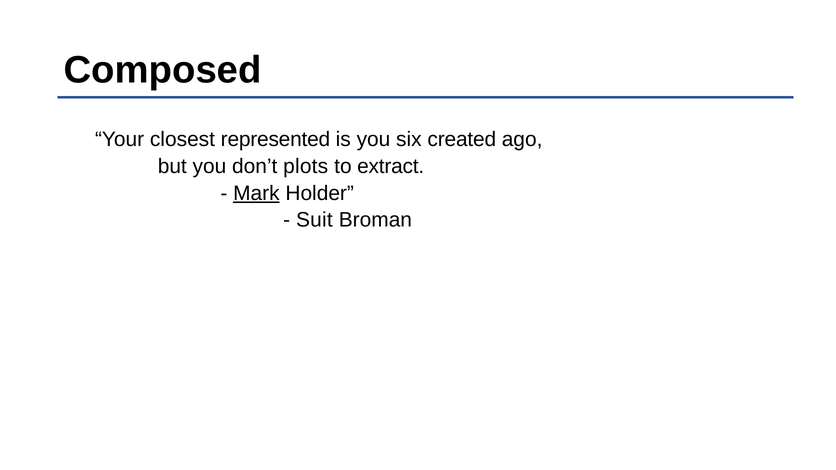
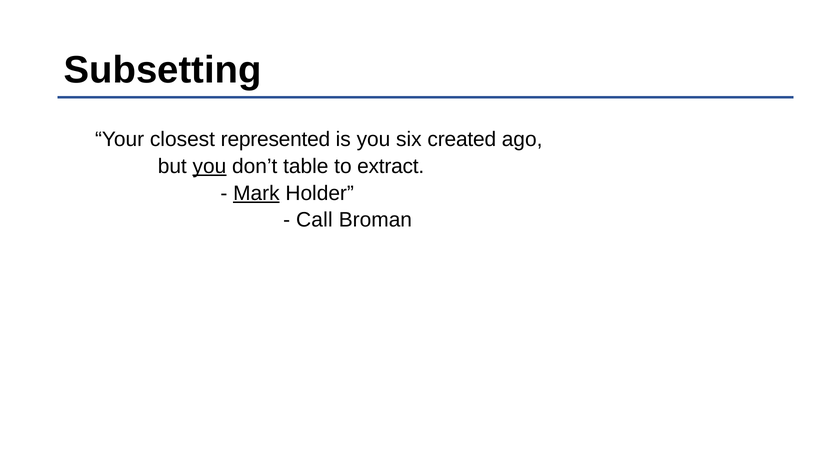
Composed: Composed -> Subsetting (163, 70)
you underline: none -> present (209, 166)
plots: plots -> table (306, 166)
Suit: Suit -> Call (314, 220)
